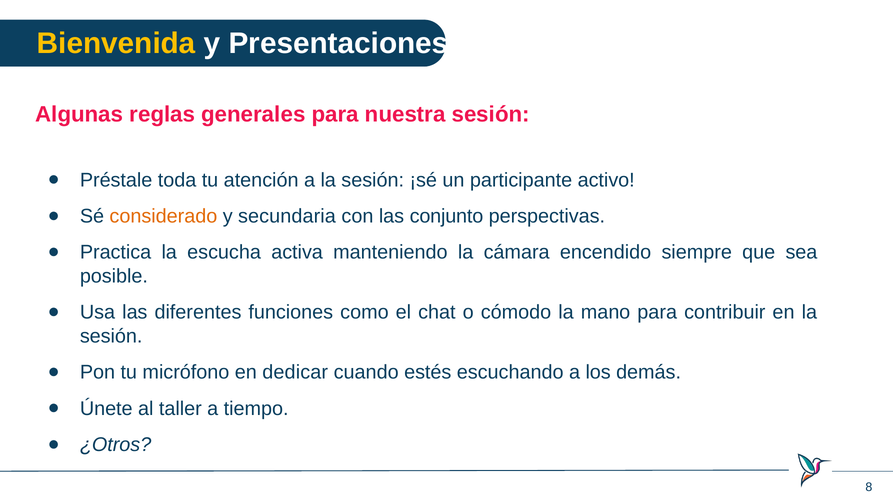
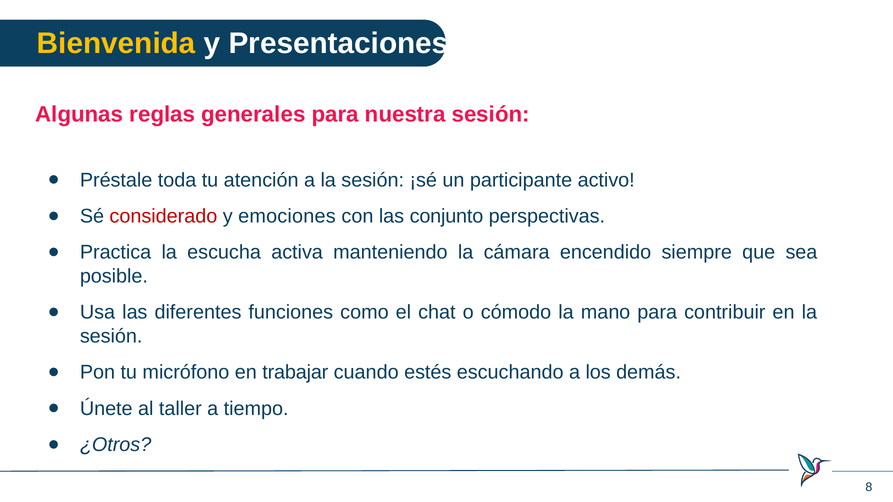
considerado colour: orange -> red (163, 216)
secundaria: secundaria -> emociones (287, 216)
dedicar: dedicar -> trabajar (295, 373)
